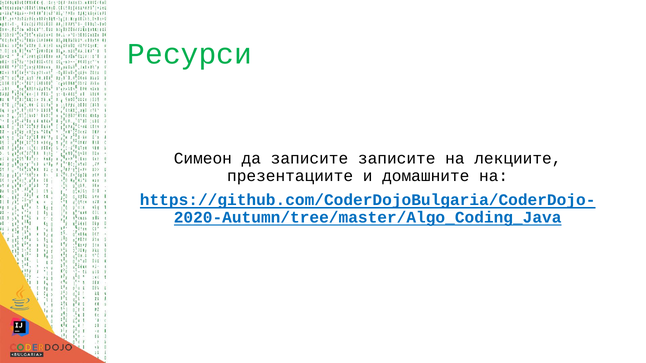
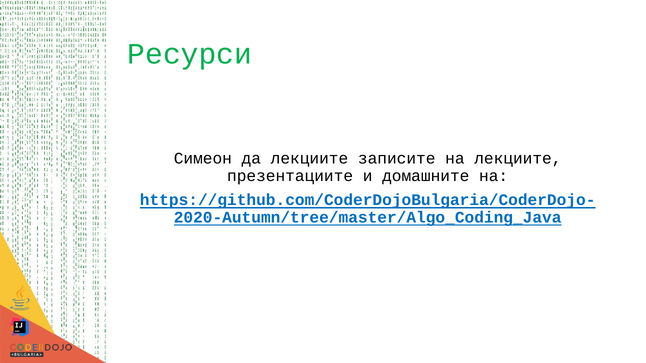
да записите: записите -> лекциите (309, 159)
